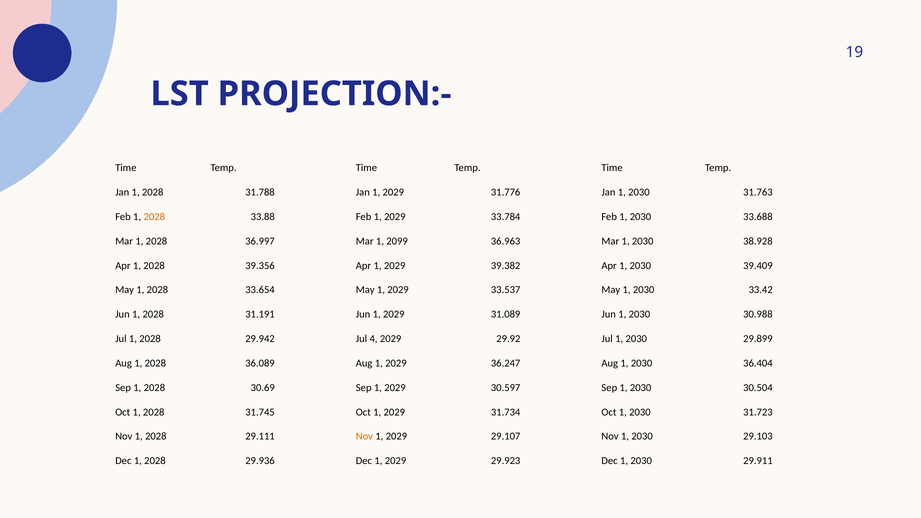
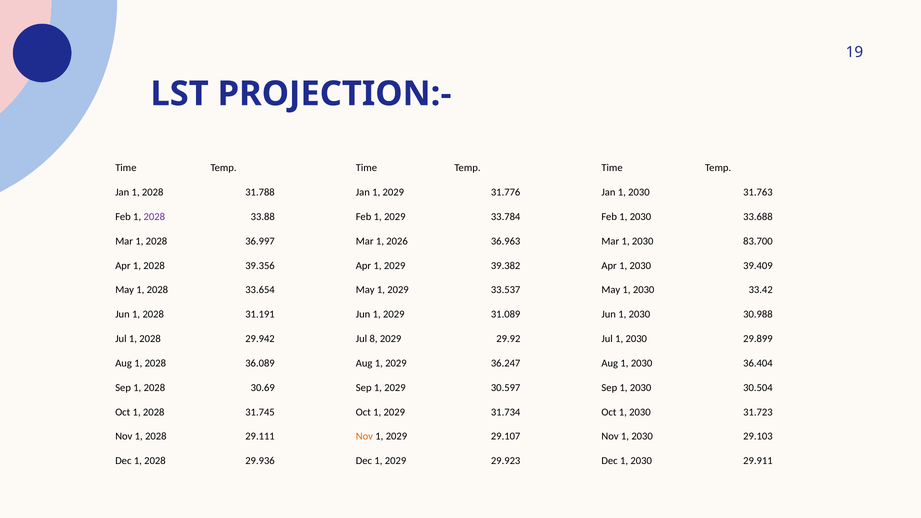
2028 colour: orange -> purple (154, 217)
2099: 2099 -> 2026 (397, 241)
38.928: 38.928 -> 83.700 (758, 241)
4: 4 -> 8 (374, 339)
